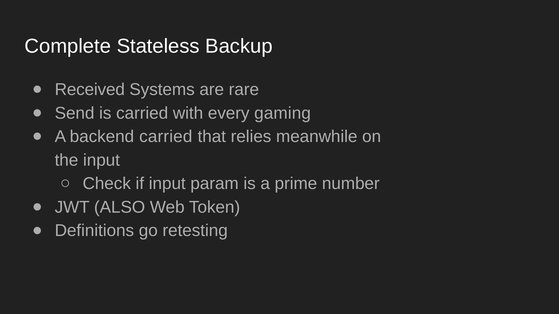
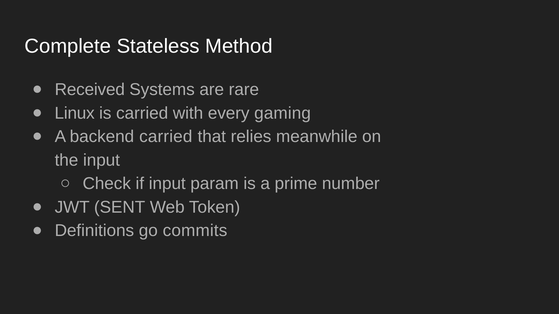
Backup: Backup -> Method (239, 46)
Send: Send -> Linux (75, 113)
ALSO: ALSO -> SENT (120, 207)
retesting: retesting -> commits (195, 231)
